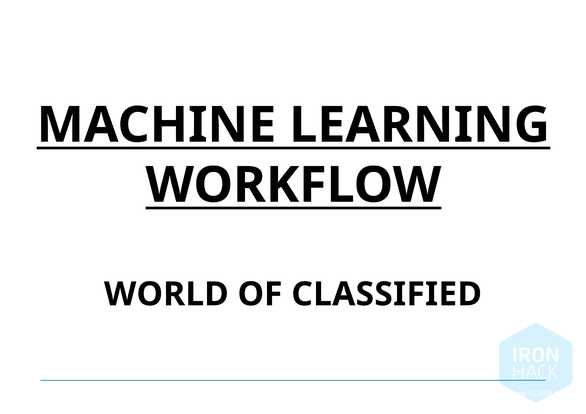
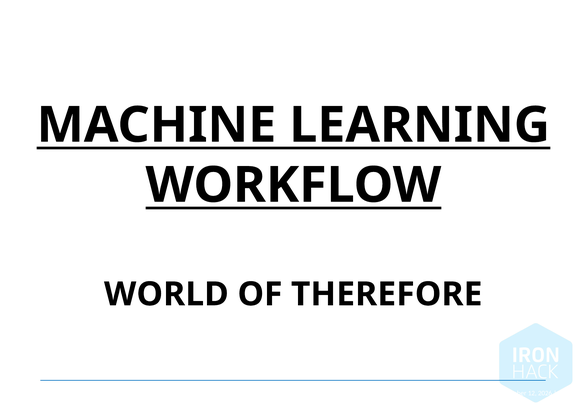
CLASSIFIED: CLASSIFIED -> THEREFORE (387, 295)
